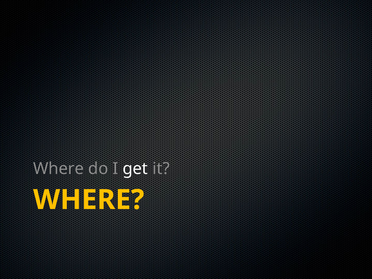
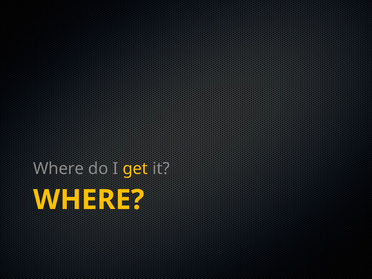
get colour: white -> yellow (135, 169)
